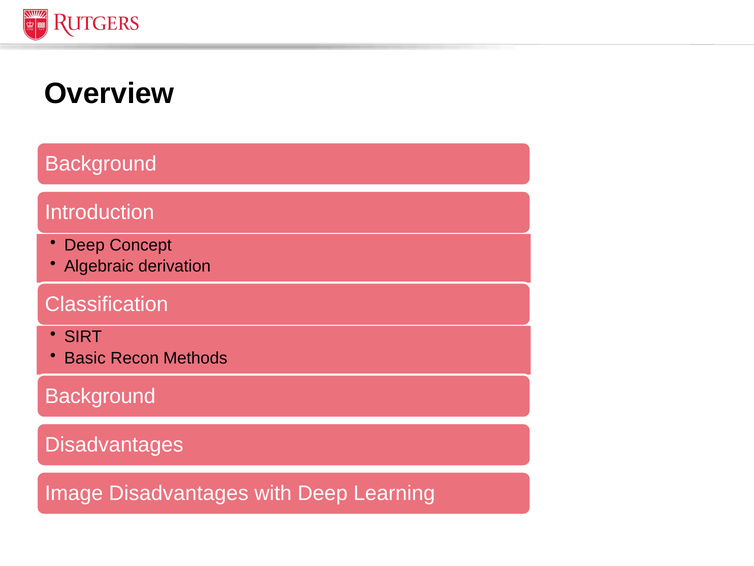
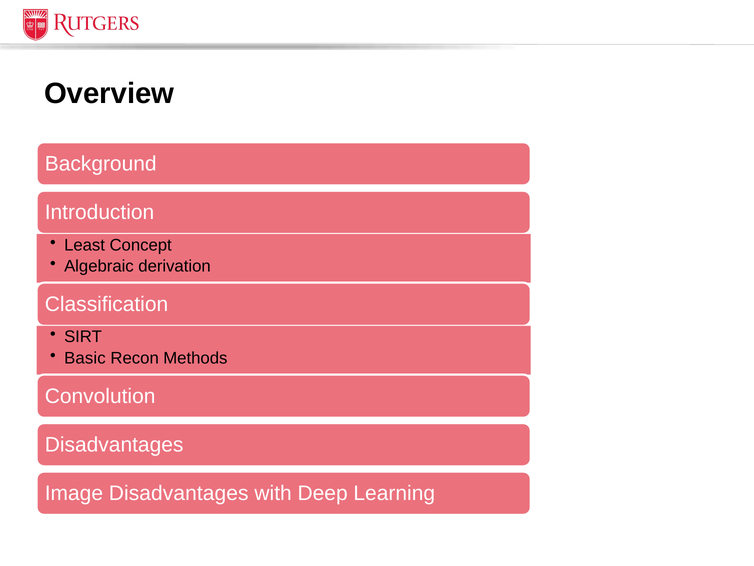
Deep: Deep -> Least (85, 245)
Background: Background -> Convolution (100, 396)
